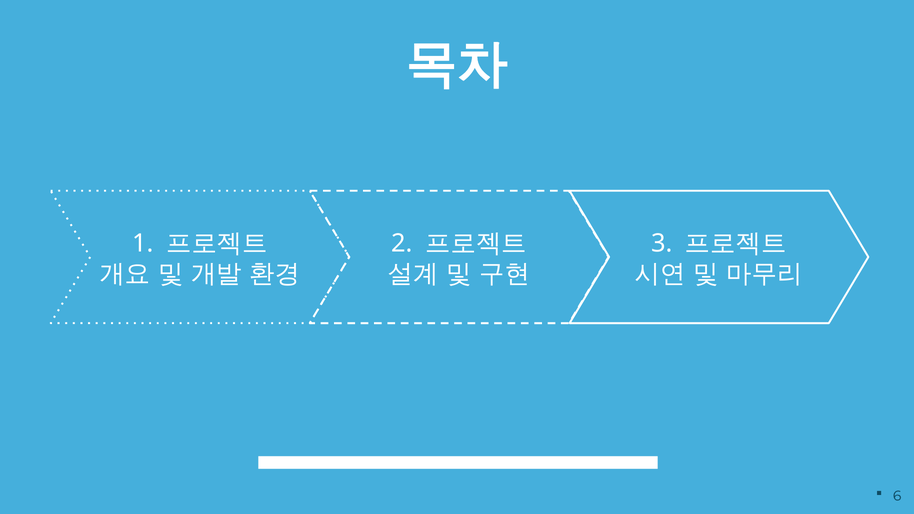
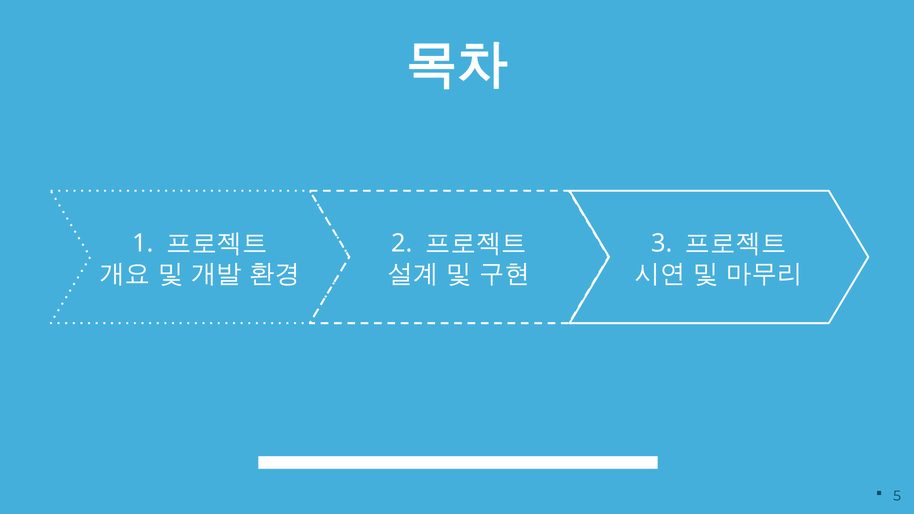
6: 6 -> 5 (897, 496)
